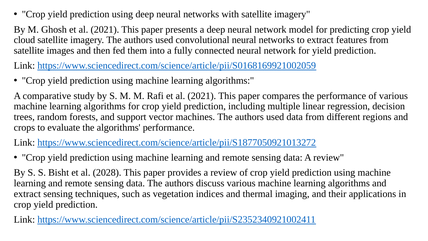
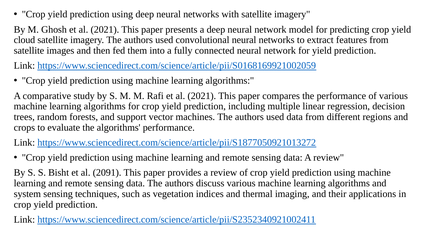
2028: 2028 -> 2091 (107, 173)
extract: extract -> system (27, 194)
